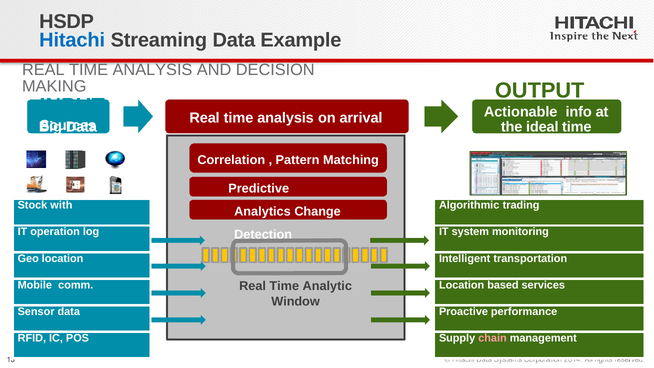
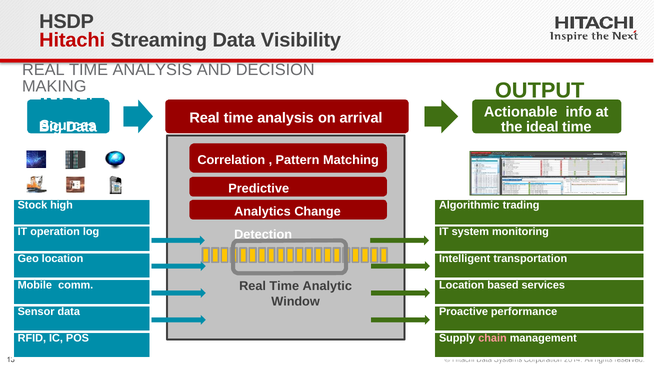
Hitachi colour: blue -> red (72, 40)
Example: Example -> Visibility (301, 40)
with: with -> high (61, 205)
